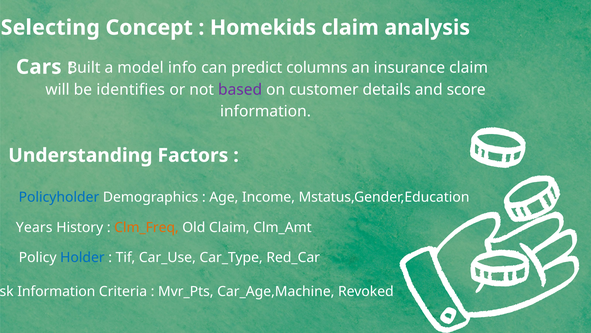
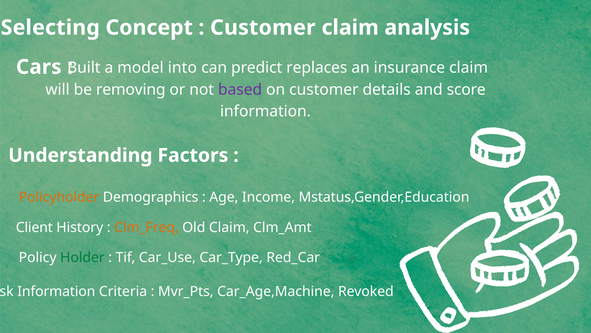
Homekids: Homekids -> Customer (263, 28)
info: info -> into (182, 68)
columns: columns -> replaces (317, 68)
identifies: identifies -> removing (131, 89)
Policyholder colour: blue -> orange (59, 197)
Years: Years -> Client (34, 227)
Holder colour: blue -> green (82, 257)
